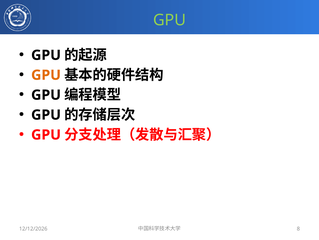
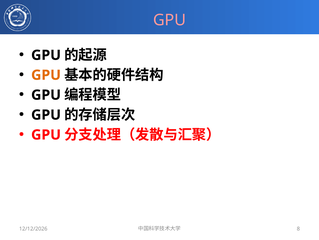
GPU colour: light green -> pink (170, 20)
